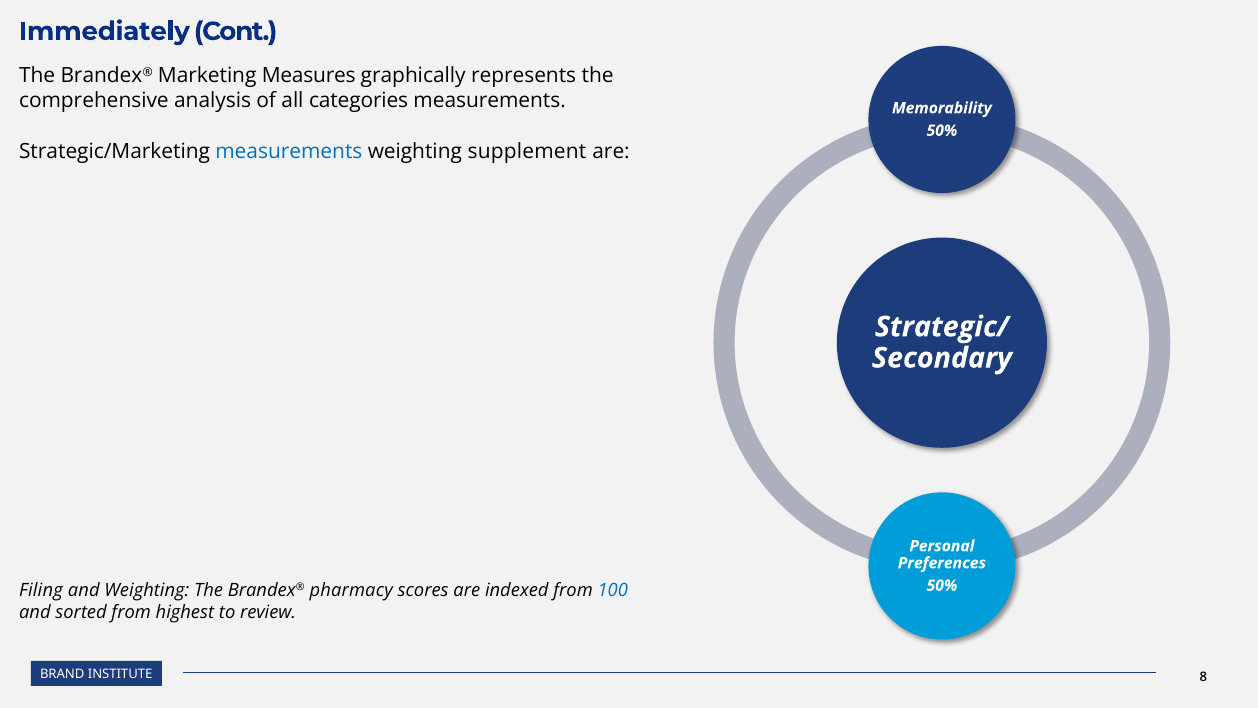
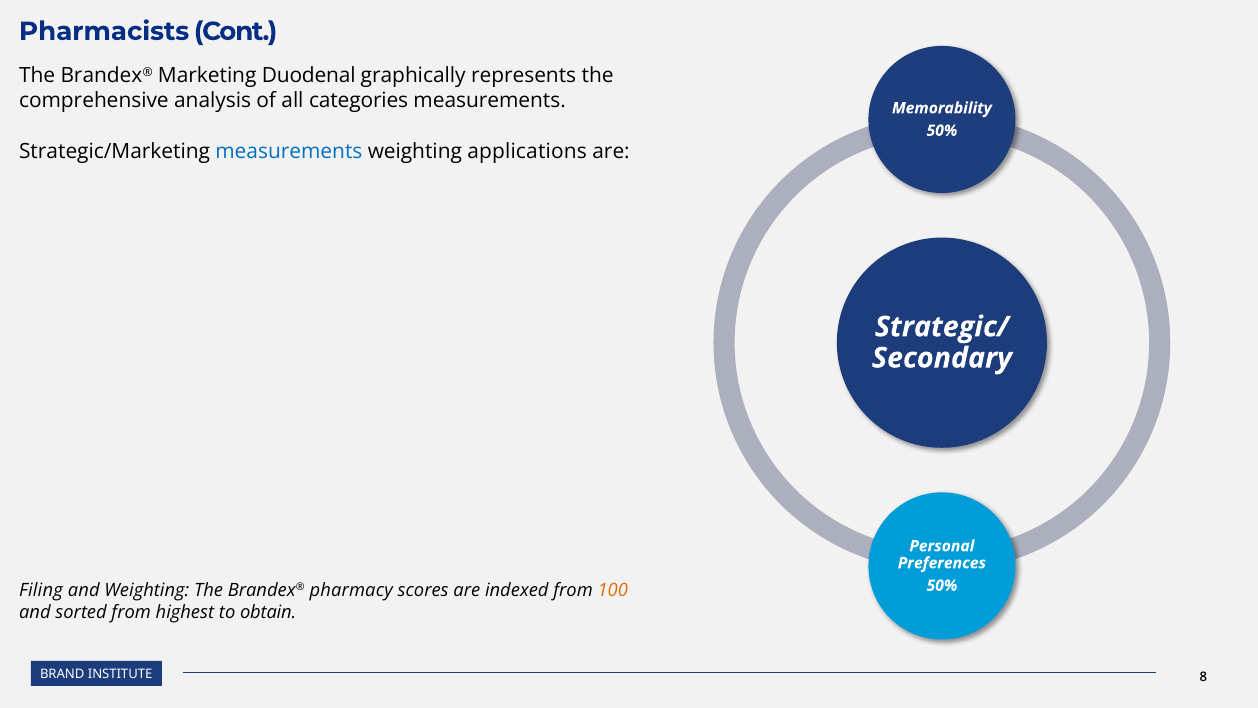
Immediately: Immediately -> Pharmacists (104, 31)
Measures: Measures -> Duodenal (309, 76)
supplement: supplement -> applications (527, 151)
100 colour: blue -> orange (613, 590)
review: review -> obtain (268, 612)
